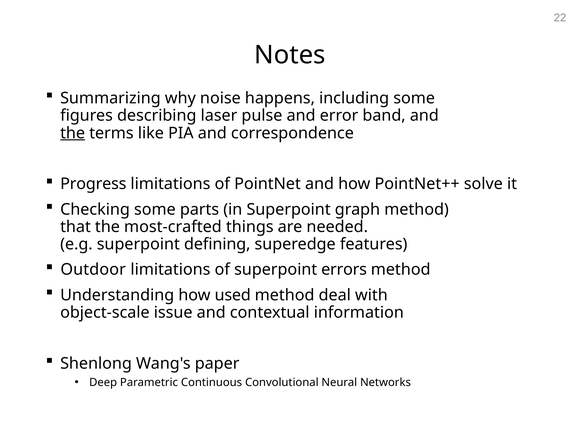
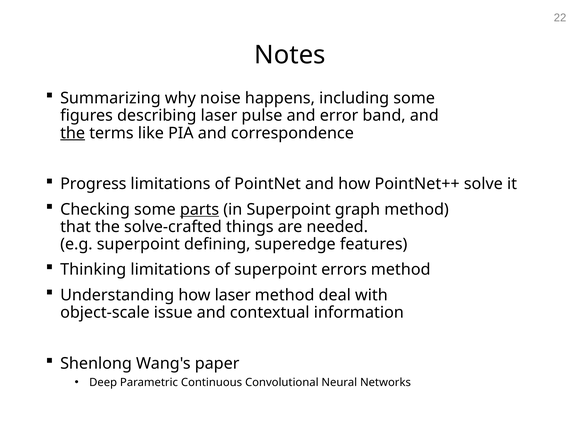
parts underline: none -> present (200, 209)
most-crafted: most-crafted -> solve-crafted (173, 227)
Outdoor: Outdoor -> Thinking (93, 270)
how used: used -> laser (233, 295)
